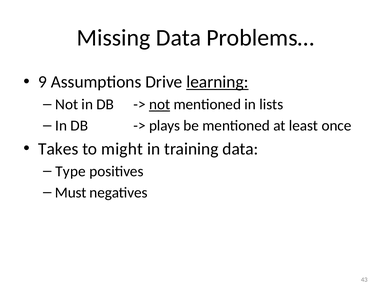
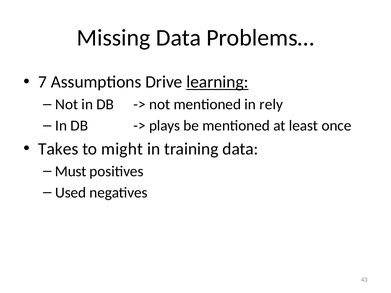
9: 9 -> 7 (43, 82)
not underline: present -> none (160, 104)
lists: lists -> rely (271, 104)
Type: Type -> Must (71, 171)
Must: Must -> Used (71, 193)
